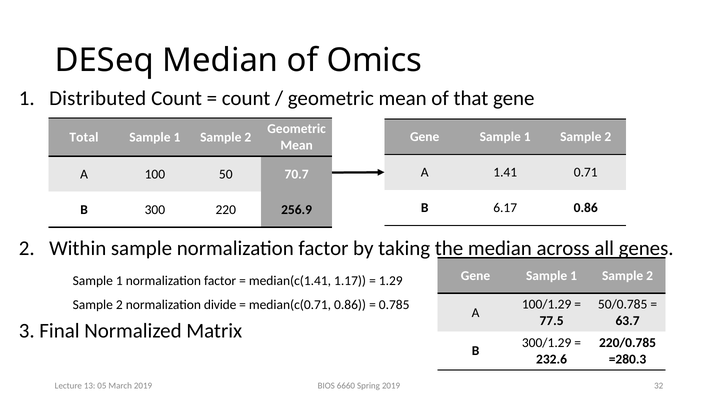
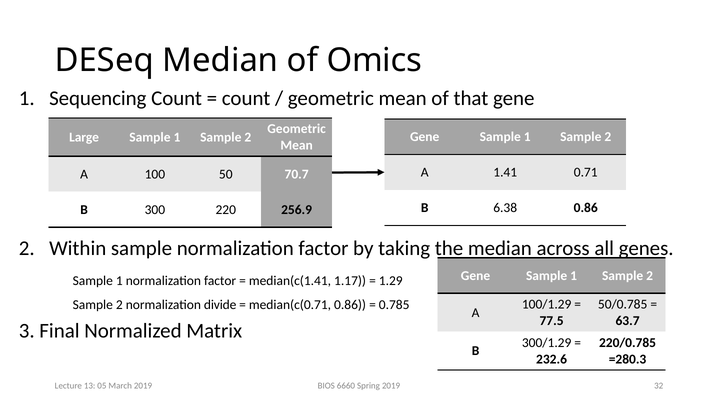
Distributed: Distributed -> Sequencing (98, 98)
Total: Total -> Large (84, 137)
6.17: 6.17 -> 6.38 (505, 208)
